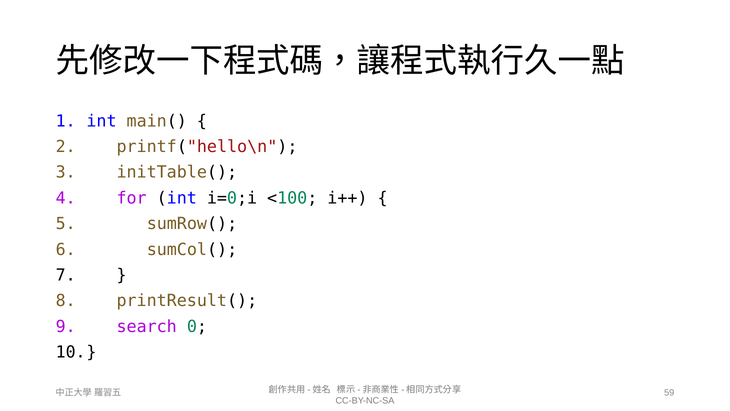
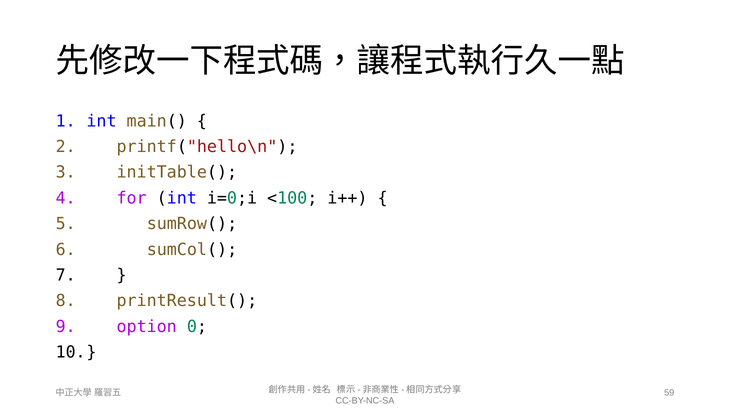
search: search -> option (147, 326)
